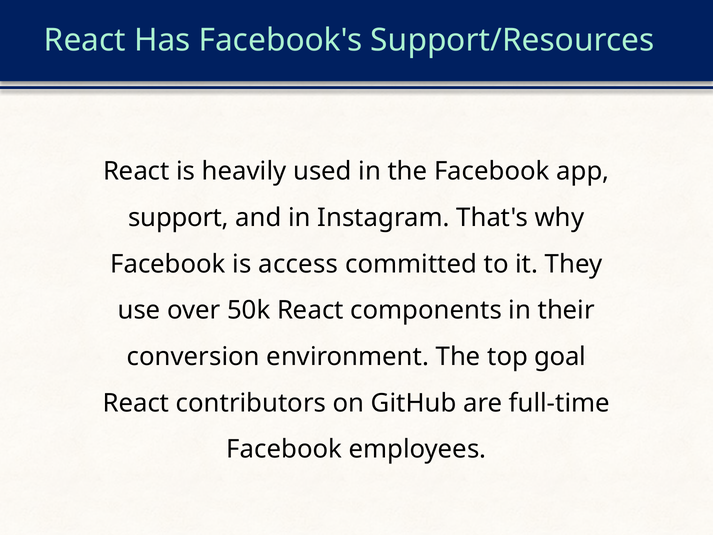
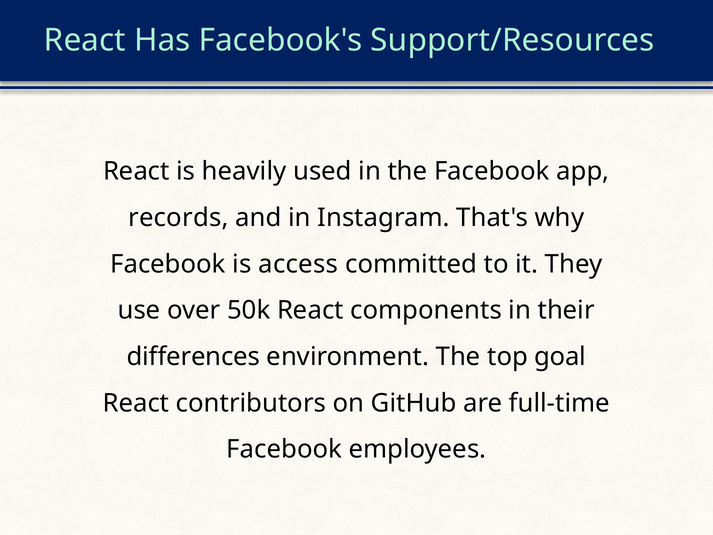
support: support -> records (178, 218)
conversion: conversion -> differences (193, 357)
